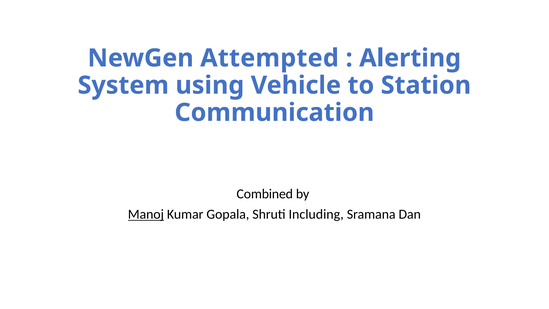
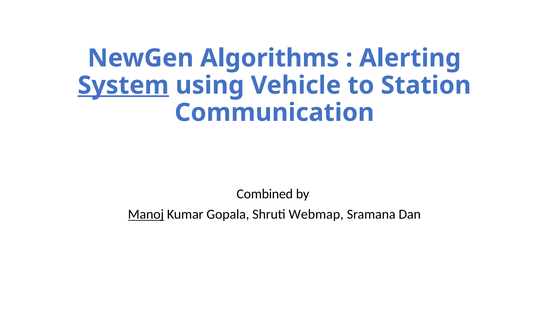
Attempted: Attempted -> Algorithms (270, 58)
System underline: none -> present (123, 85)
Including: Including -> Webmap (316, 214)
